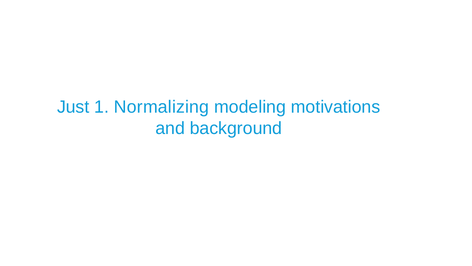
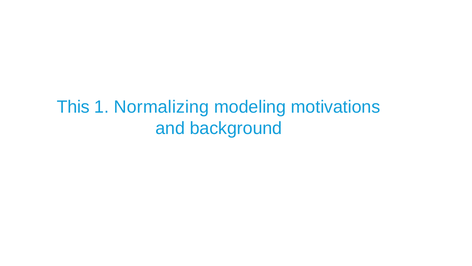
Just: Just -> This (73, 107)
